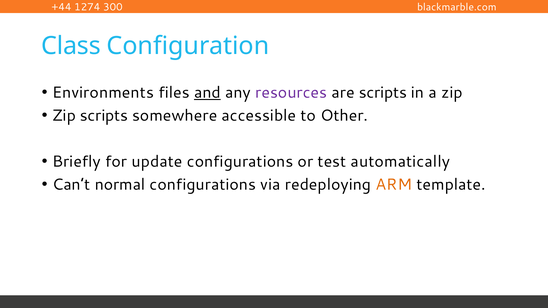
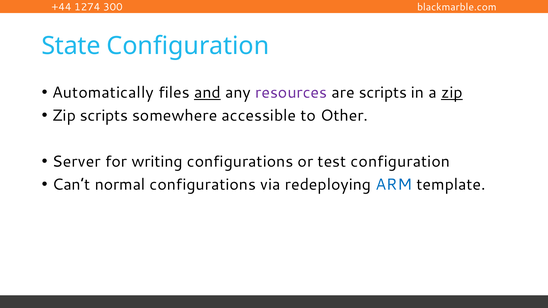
Class: Class -> State (71, 46)
Environments: Environments -> Automatically (103, 93)
zip underline: none -> present (452, 93)
Briefly: Briefly -> Server (76, 162)
update: update -> writing (157, 162)
test automatically: automatically -> configuration (400, 162)
ARM colour: orange -> blue (394, 185)
